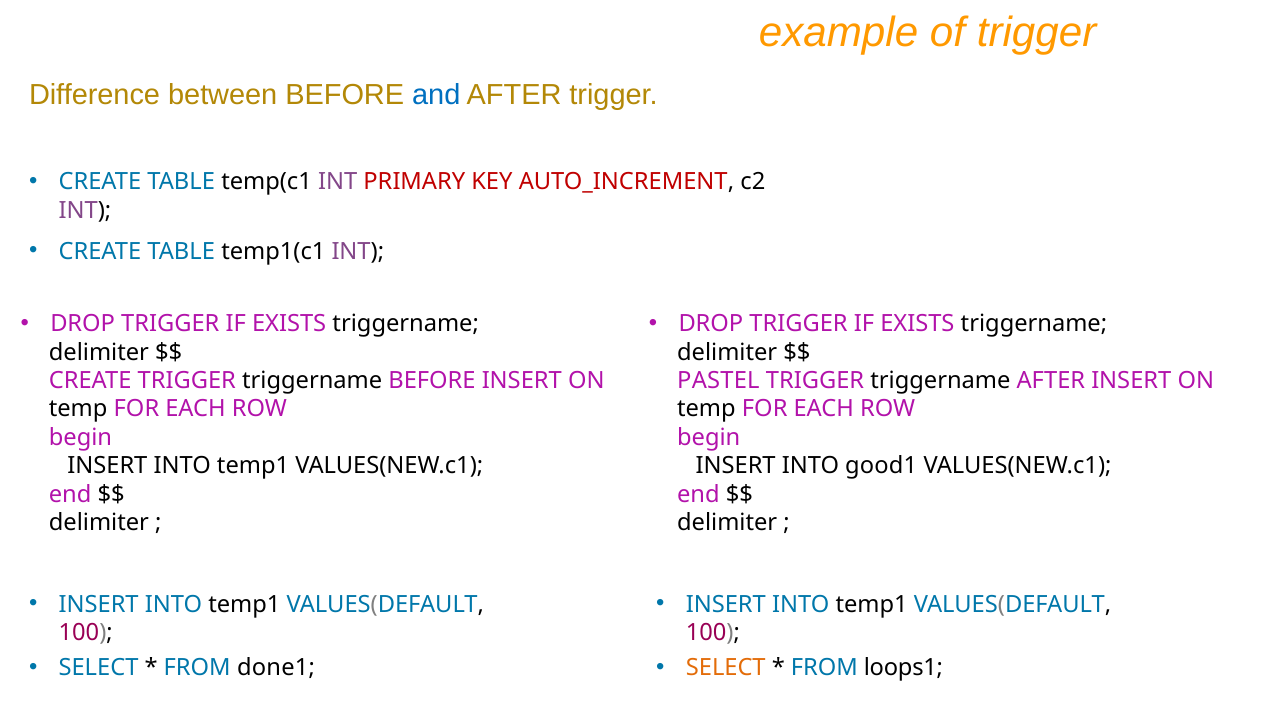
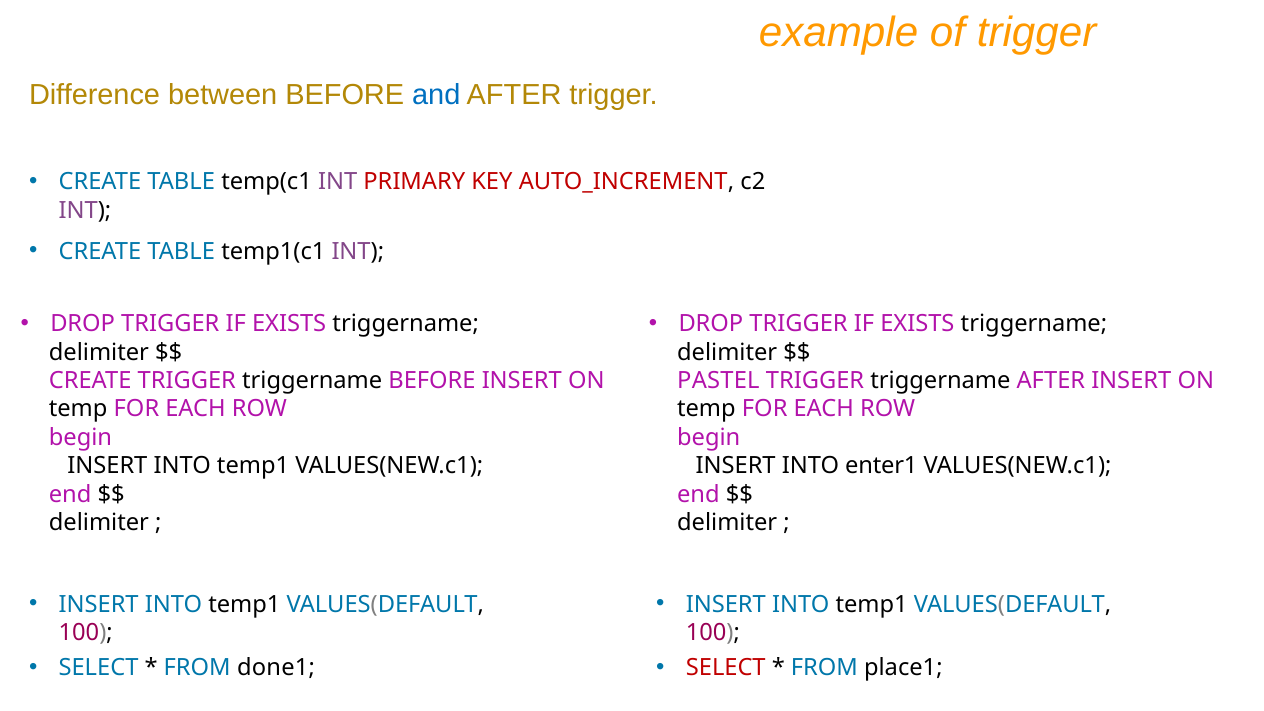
good1: good1 -> enter1 (881, 466)
SELECT colour: orange -> red (726, 668)
loops1: loops1 -> place1 (903, 668)
